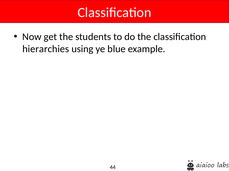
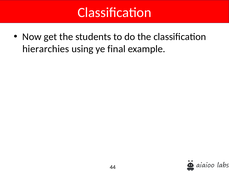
blue: blue -> final (117, 49)
